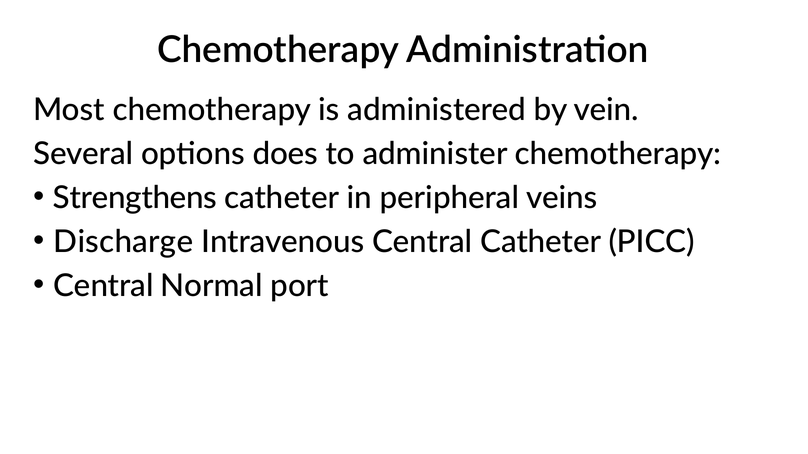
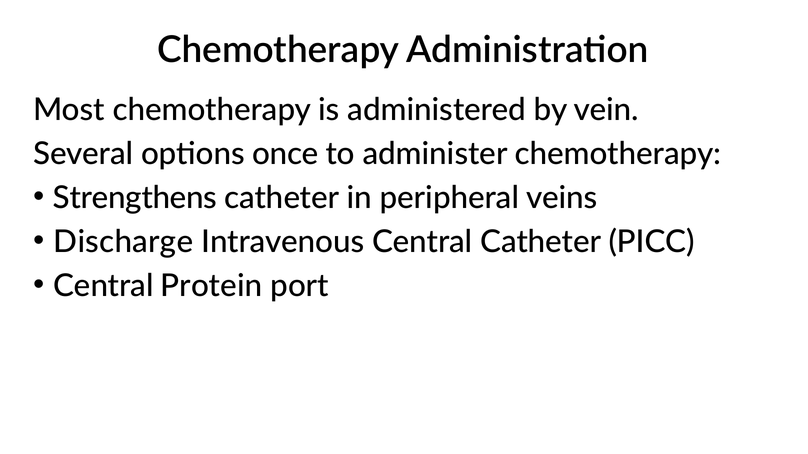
does: does -> once (285, 154)
Normal: Normal -> Protein (211, 286)
